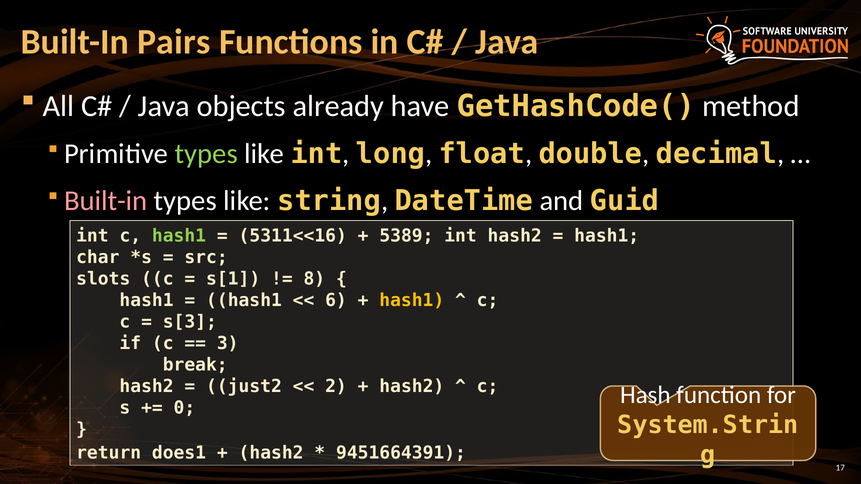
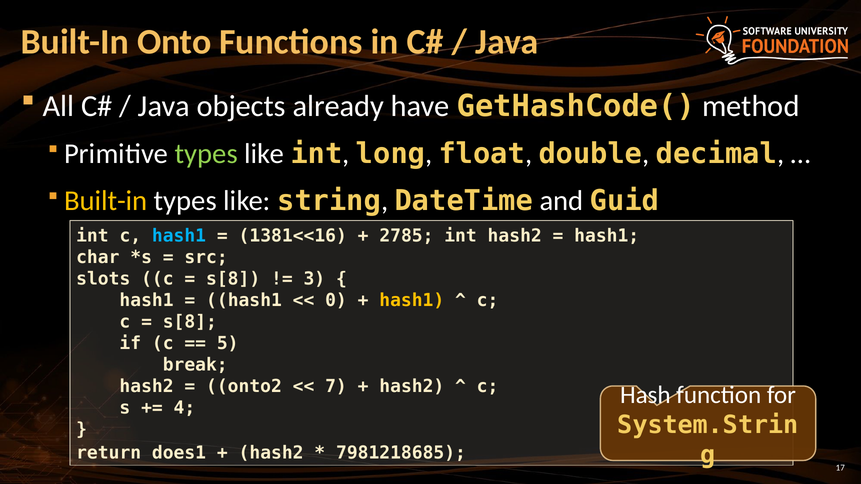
Pairs: Pairs -> Onto (174, 42)
Built-in colour: pink -> yellow (106, 201)
hash1 colour: light green -> light blue (179, 236)
5311<<16: 5311<<16 -> 1381<<16 (293, 236)
5389: 5389 -> 2785 (406, 236)
s[1: s[1 -> s[8 (233, 279)
8: 8 -> 3 (314, 279)
6: 6 -> 0 (336, 300)
s[3: s[3 -> s[8 (190, 322)
3: 3 -> 5 (228, 344)
just2: just2 -> onto2 (244, 387)
2: 2 -> 7 (336, 387)
0: 0 -> 4 (184, 408)
9451664391: 9451664391 -> 7981218685 (401, 453)
